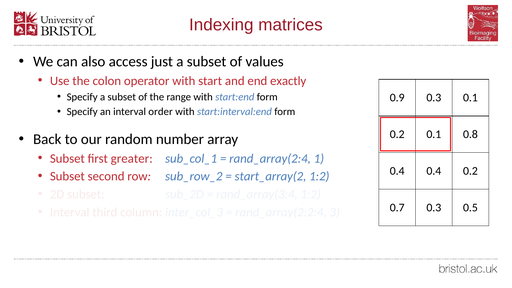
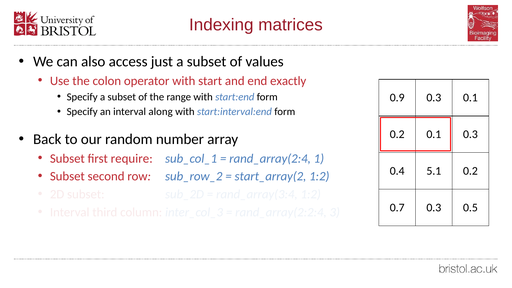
order: order -> along (161, 112)
0.1 0.8: 0.8 -> 0.3 (470, 134)
greater: greater -> require (132, 158)
0.4 0.4: 0.4 -> 5.1 (434, 171)
